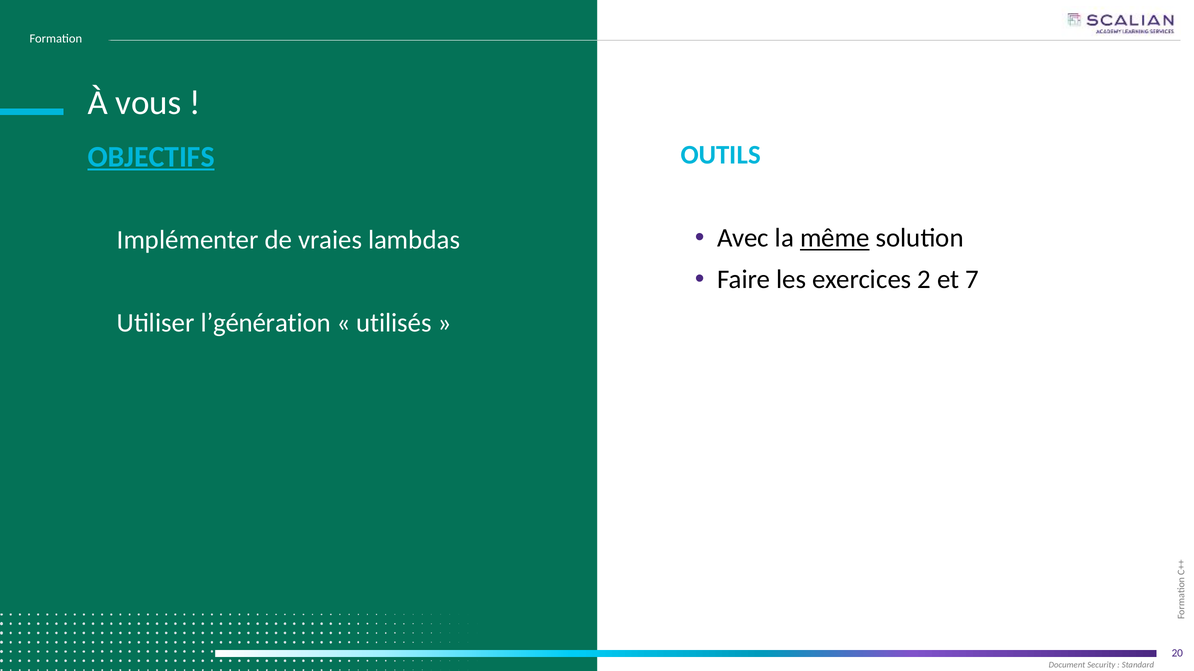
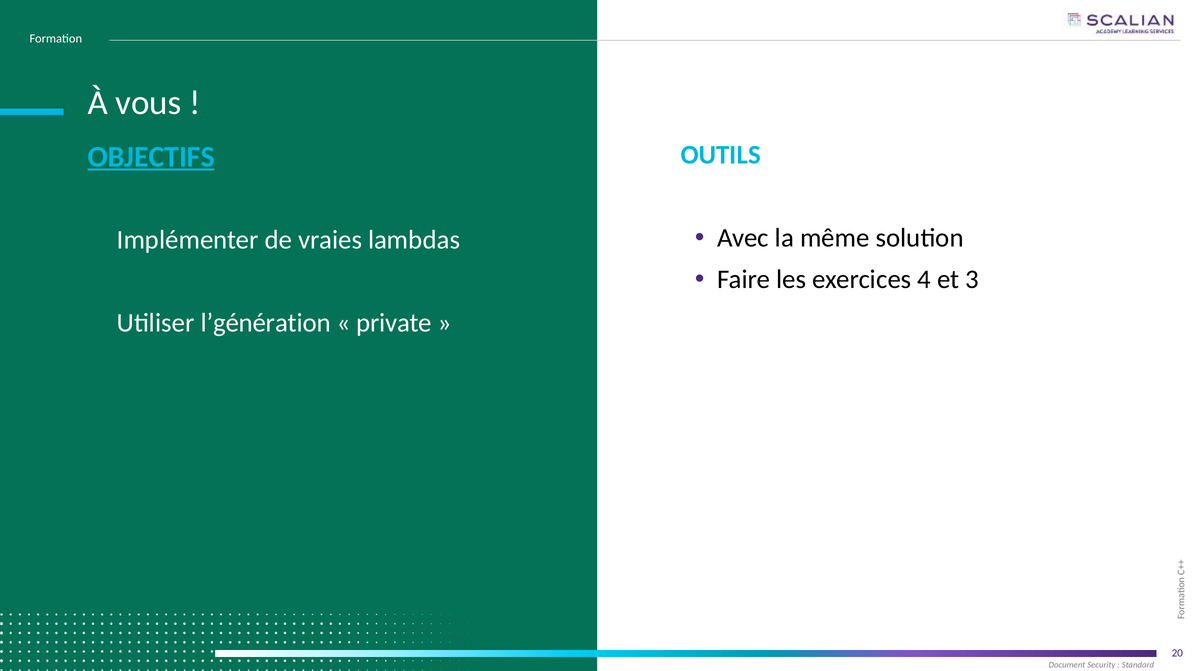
même underline: present -> none (835, 238)
2: 2 -> 4 (924, 280)
7: 7 -> 3 (972, 280)
utilisés: utilisés -> private (394, 323)
